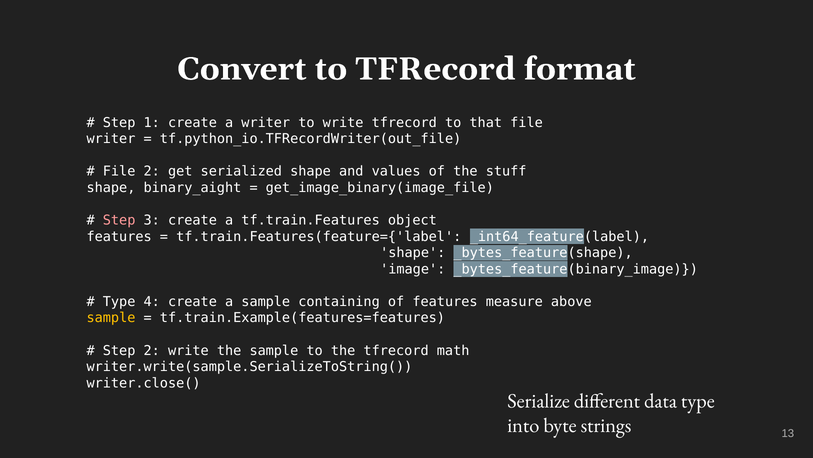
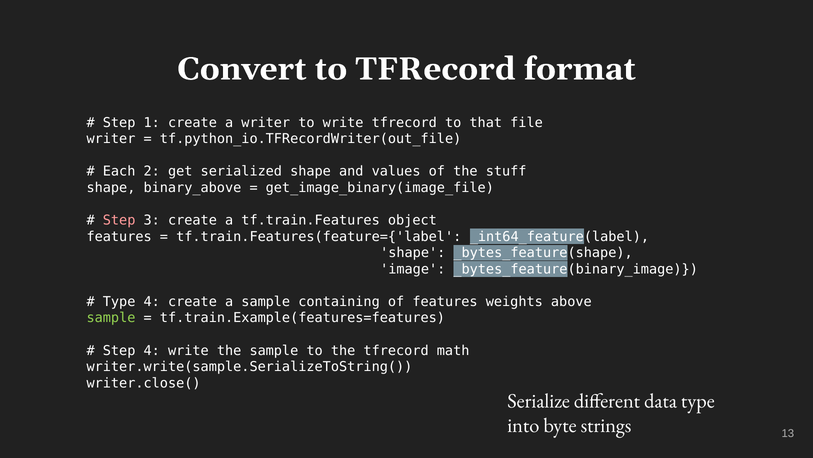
File: File -> Each (119, 171)
binary_aight: binary_aight -> binary_above (192, 187)
measure: measure -> weights (514, 301)
sample colour: yellow -> light green (111, 318)
Step 2: 2 -> 4 (152, 350)
